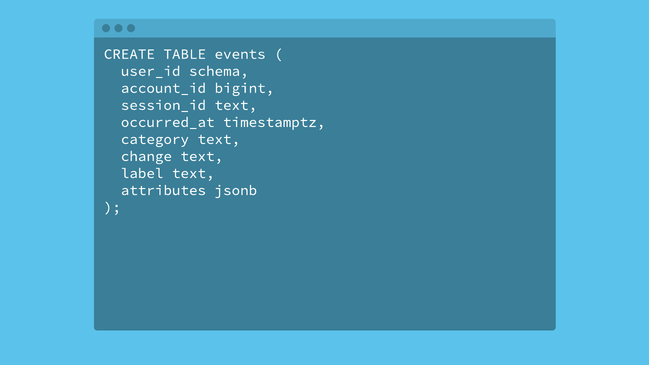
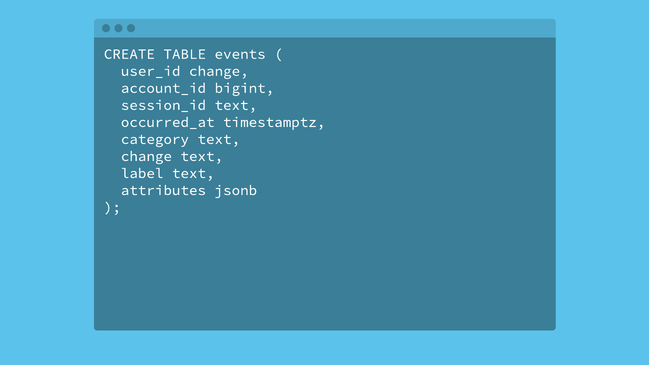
user_id schema: schema -> change (219, 71)
